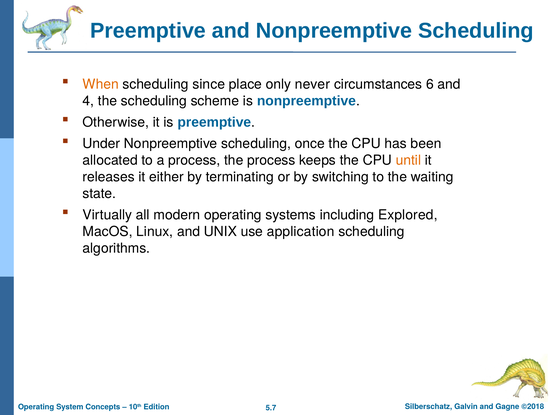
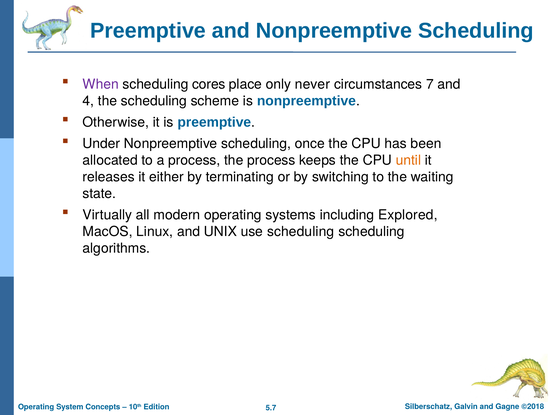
When colour: orange -> purple (101, 84)
since: since -> cores (209, 84)
6: 6 -> 7 (430, 84)
use application: application -> scheduling (301, 231)
